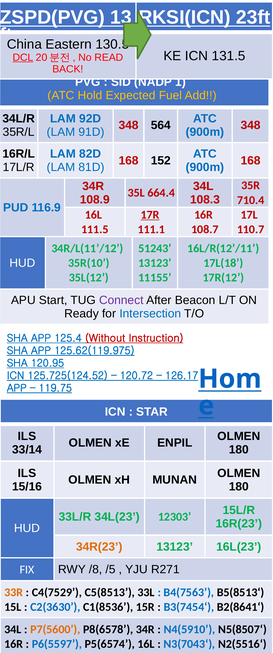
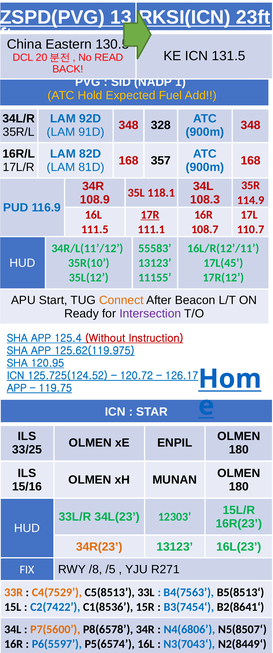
DCL underline: present -> none (23, 57)
564: 564 -> 328 (161, 125)
152: 152 -> 357 (161, 161)
664.4: 664.4 -> 118.1 (161, 193)
710.4: 710.4 -> 114.9 (251, 200)
51243: 51243 -> 55583 (155, 248)
17L(18: 17L(18 -> 17L(45 (223, 263)
Connect colour: purple -> orange (121, 300)
Intersection colour: blue -> purple (150, 314)
33/14: 33/14 -> 33/25 (27, 450)
C4(7529 colour: black -> orange (57, 592)
C2(3630: C2(3630 -> C2(7422 (55, 607)
N4(5910: N4(5910 -> N4(6806 (189, 629)
N2(5516‘: N2(5516‘ -> N2(8449‘ (242, 644)
